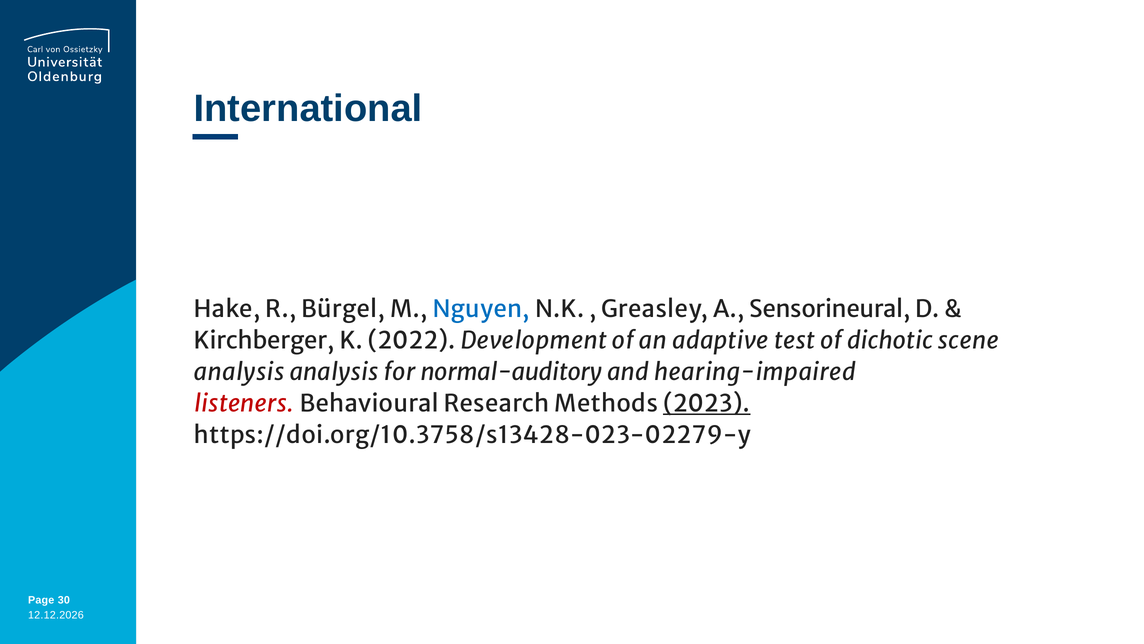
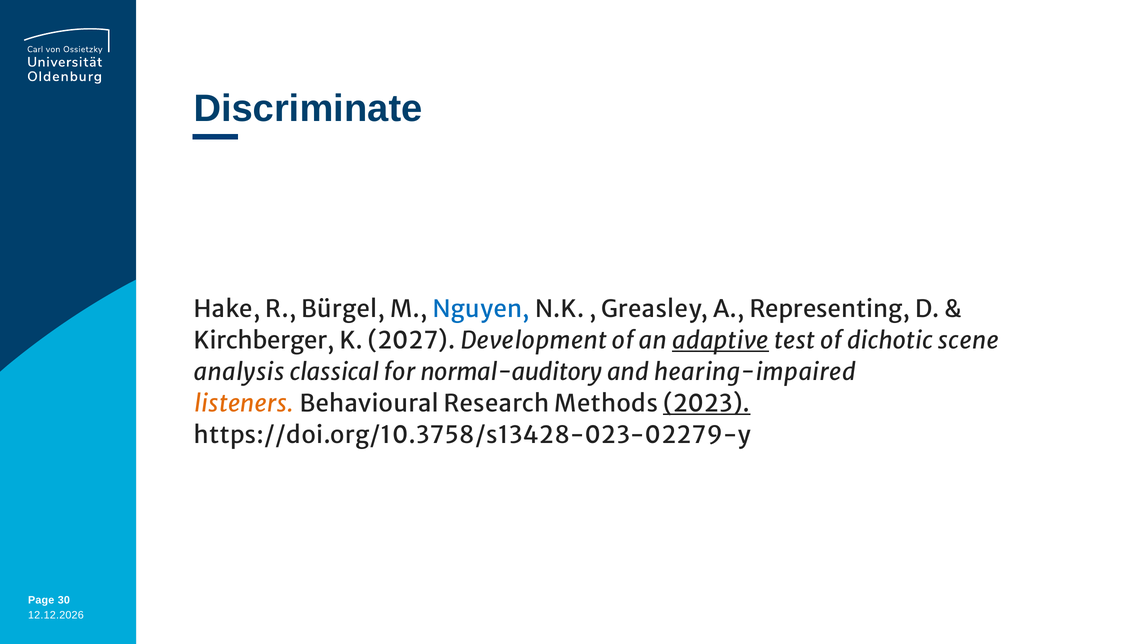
International: International -> Discriminate (308, 108)
Sensorineural: Sensorineural -> Representing (830, 309)
2022: 2022 -> 2027 (412, 341)
adaptive underline: none -> present (720, 341)
analysis analysis: analysis -> classical (334, 372)
listeners colour: red -> orange (244, 404)
